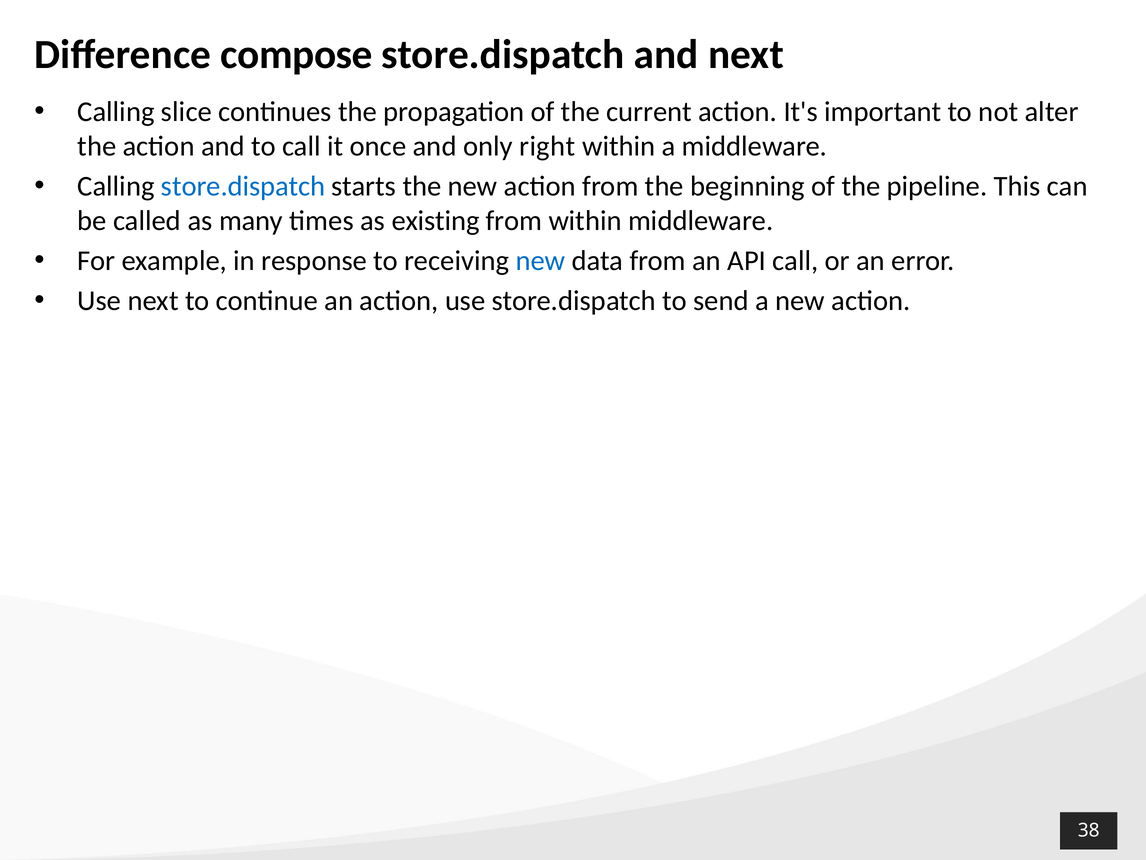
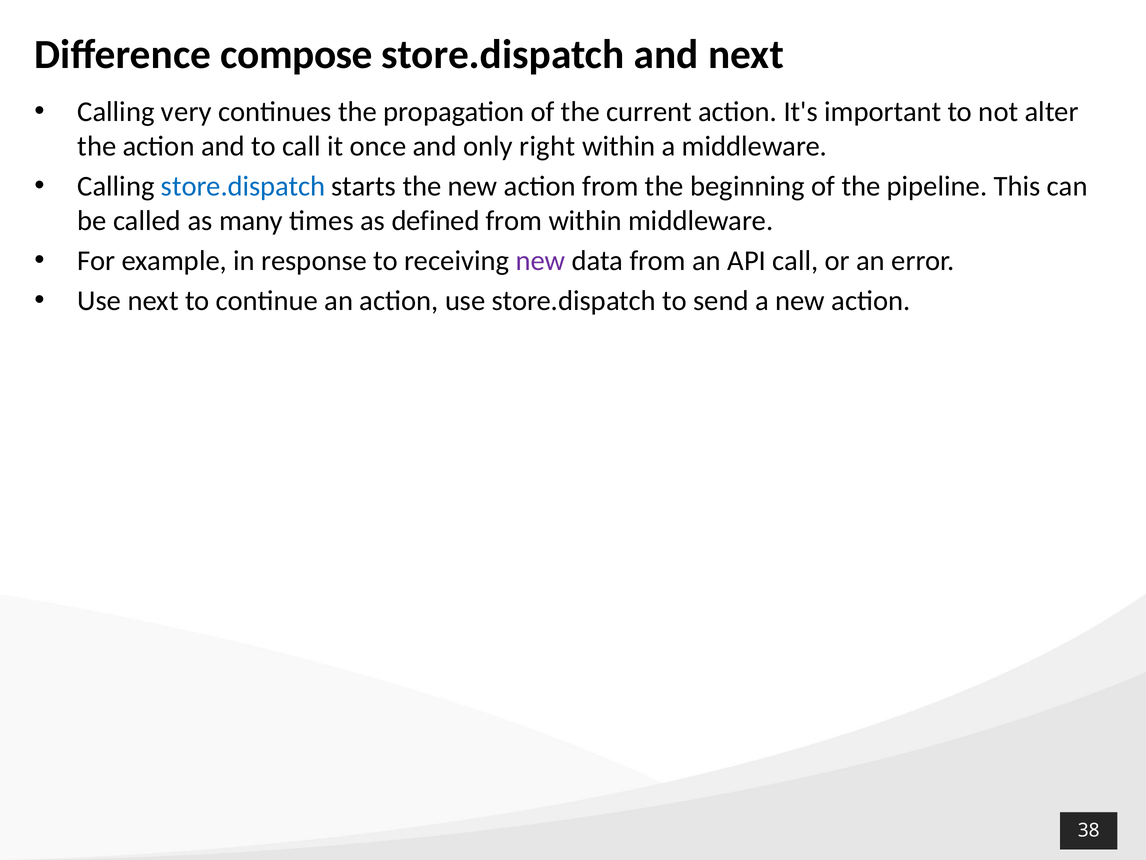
slice: slice -> very (186, 112)
existing: existing -> defined (436, 221)
new colour: blue -> purple (540, 261)
